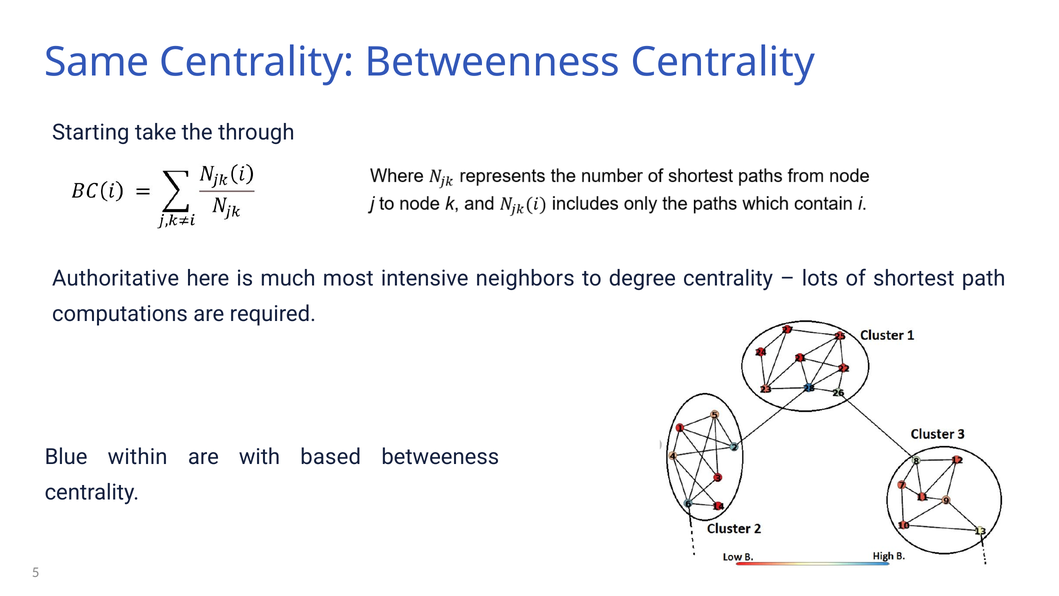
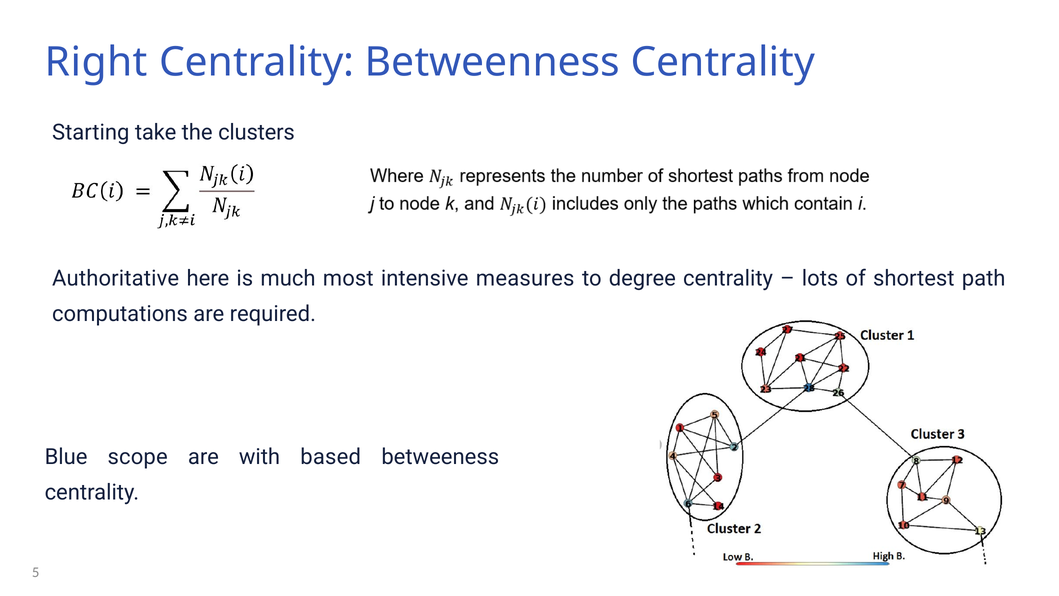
Same: Same -> Right (96, 62)
through: through -> clusters (256, 132)
neighbors: neighbors -> measures (525, 278)
within: within -> scope (138, 457)
